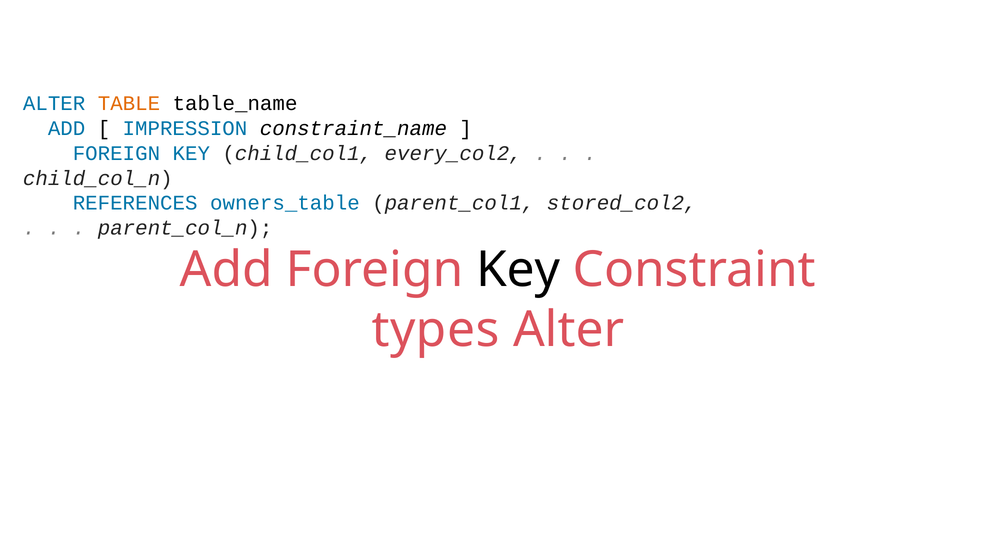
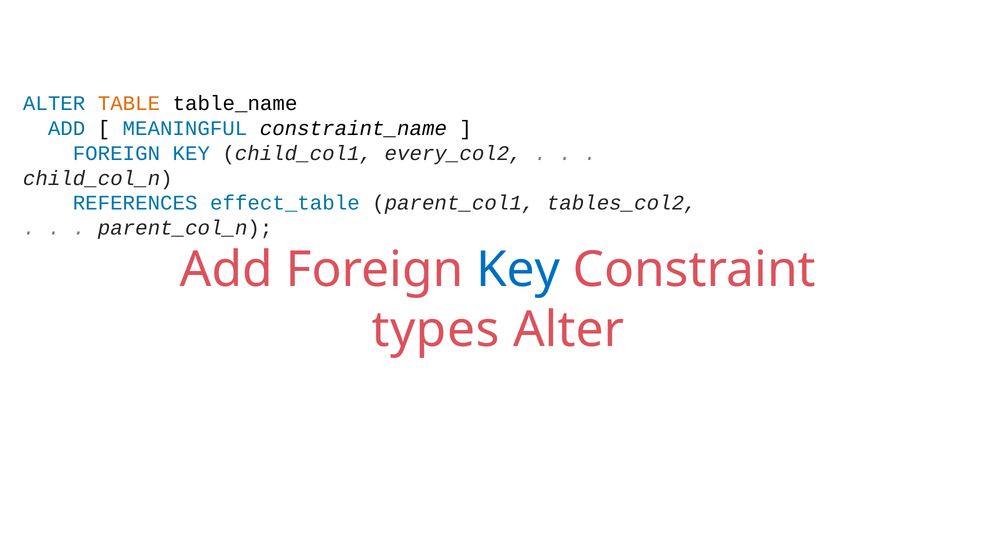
IMPRESSION: IMPRESSION -> MEANINGFUL (185, 128)
owners_table: owners_table -> effect_table (285, 203)
stored_col2: stored_col2 -> tables_col2 (622, 203)
Key colour: black -> blue (518, 270)
